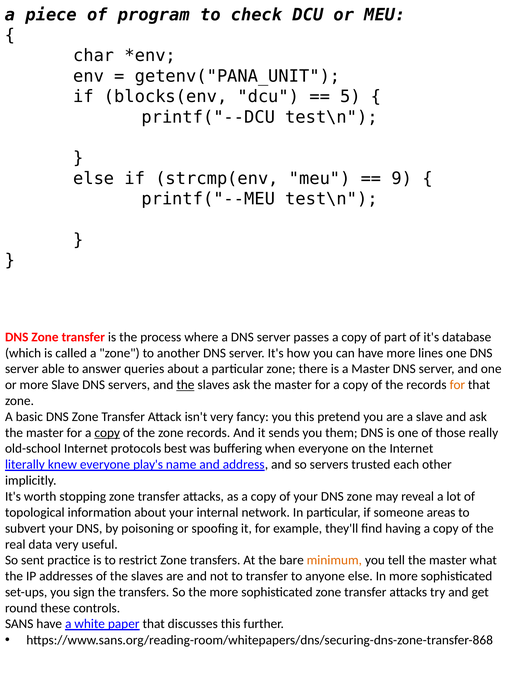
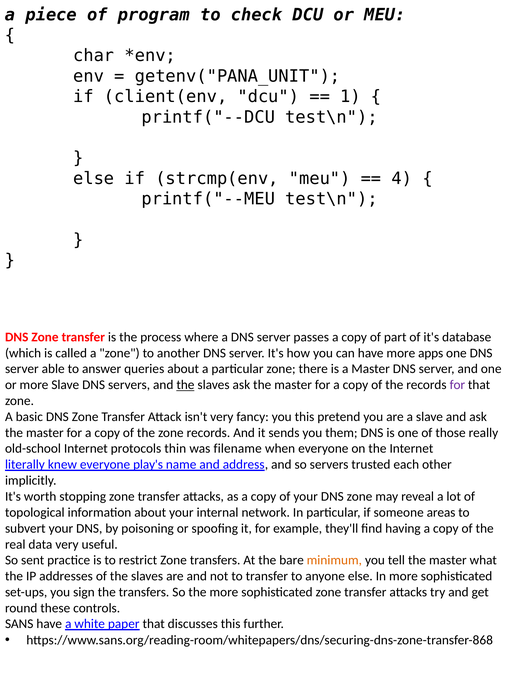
blocks(env: blocks(env -> client(env (166, 97)
5: 5 -> 1 (350, 97)
9: 9 -> 4 (402, 179)
lines: lines -> apps (431, 353)
for colour: orange -> purple (457, 385)
copy underline: present -> none (107, 433)
best: best -> thin (175, 449)
buffering: buffering -> filename (238, 449)
